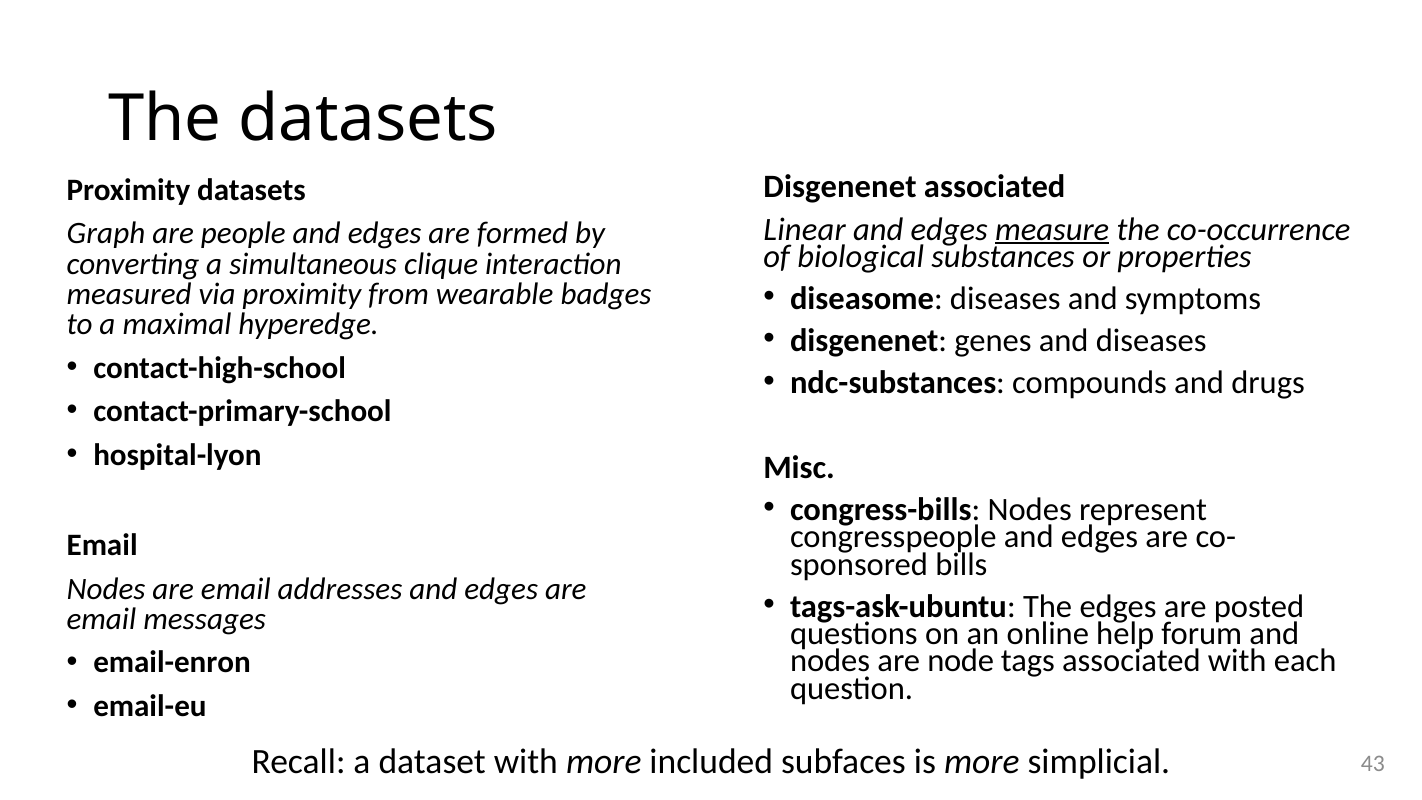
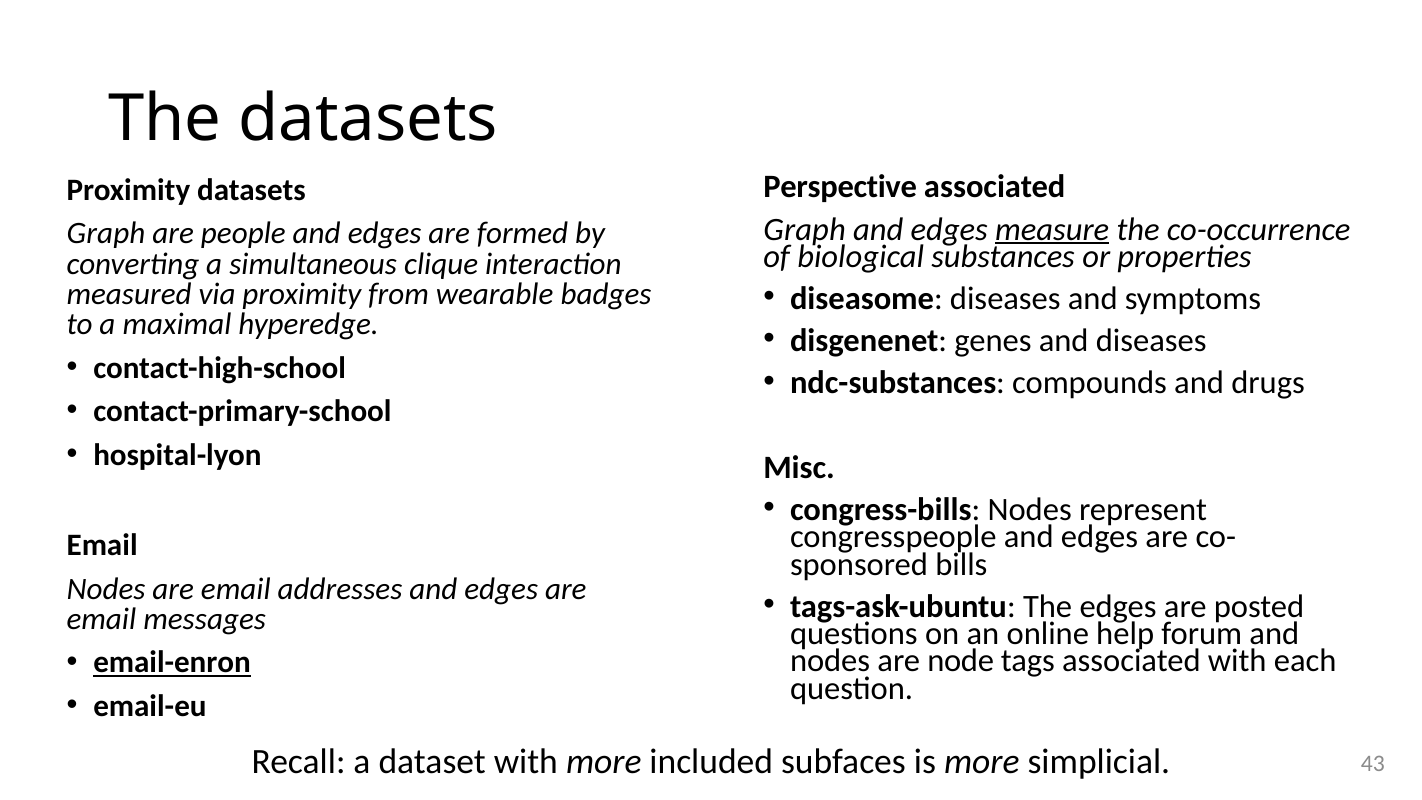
Disgenenet: Disgenenet -> Perspective (840, 187)
Linear: Linear -> Graph (805, 229)
email-enron underline: none -> present (172, 663)
